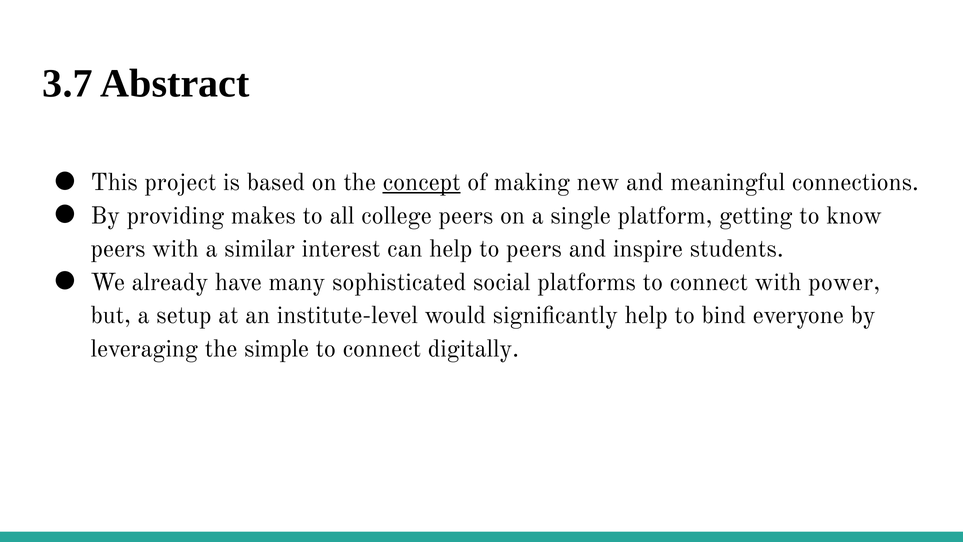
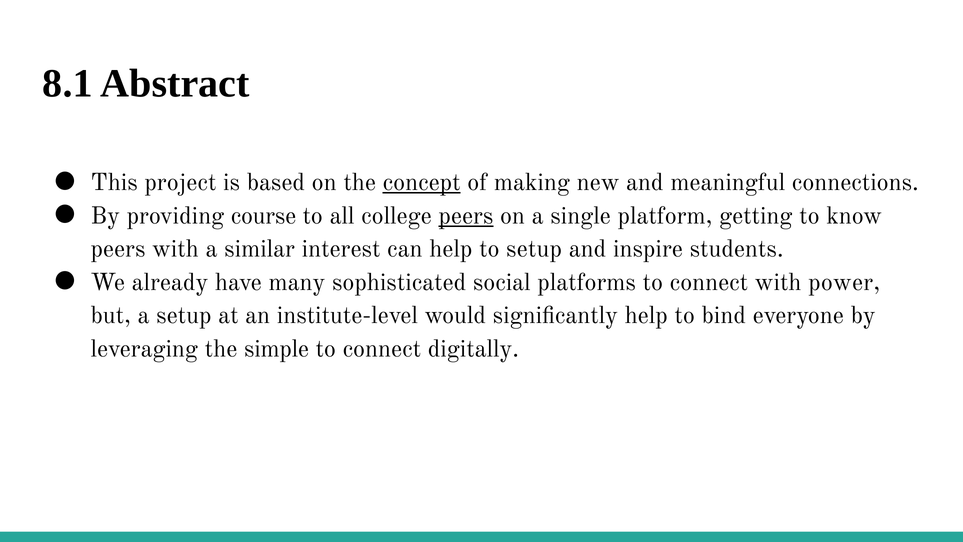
3.7: 3.7 -> 8.1 (68, 83)
makes: makes -> course (264, 216)
peers underline: none -> present (466, 216)
to peers: peers -> setup (534, 249)
